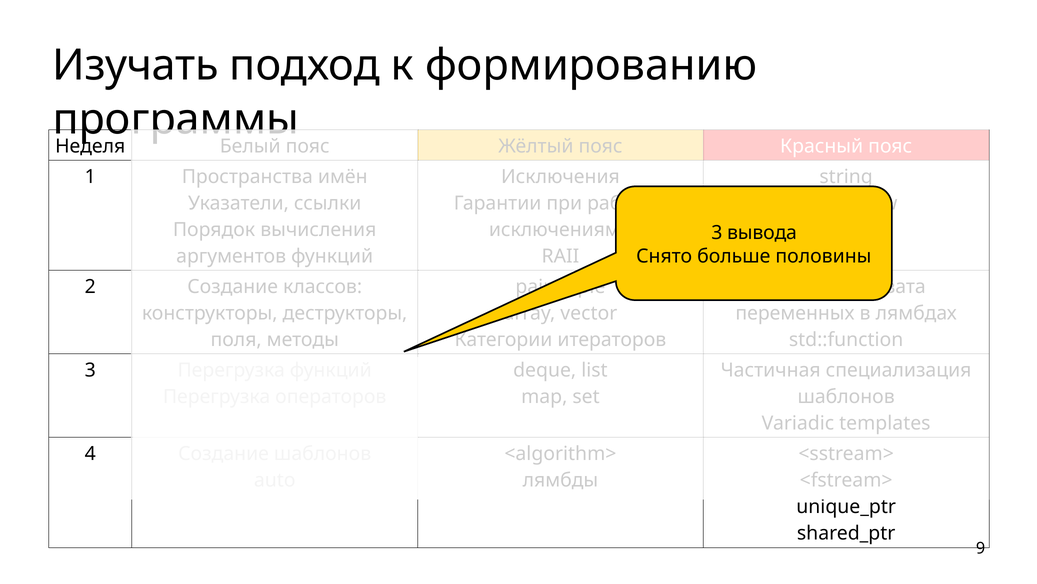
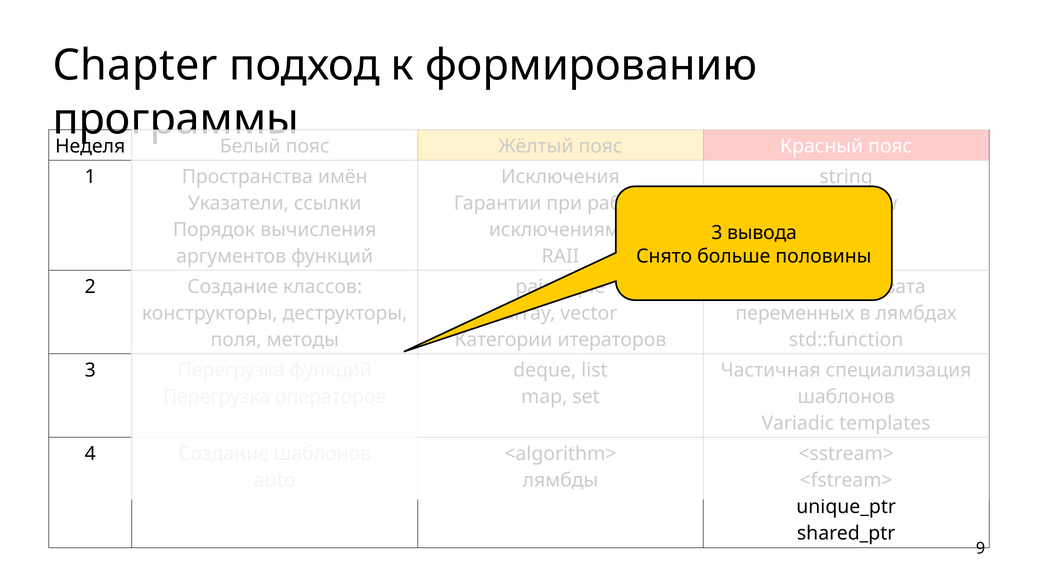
Изучать: Изучать -> Chapter (135, 65)
